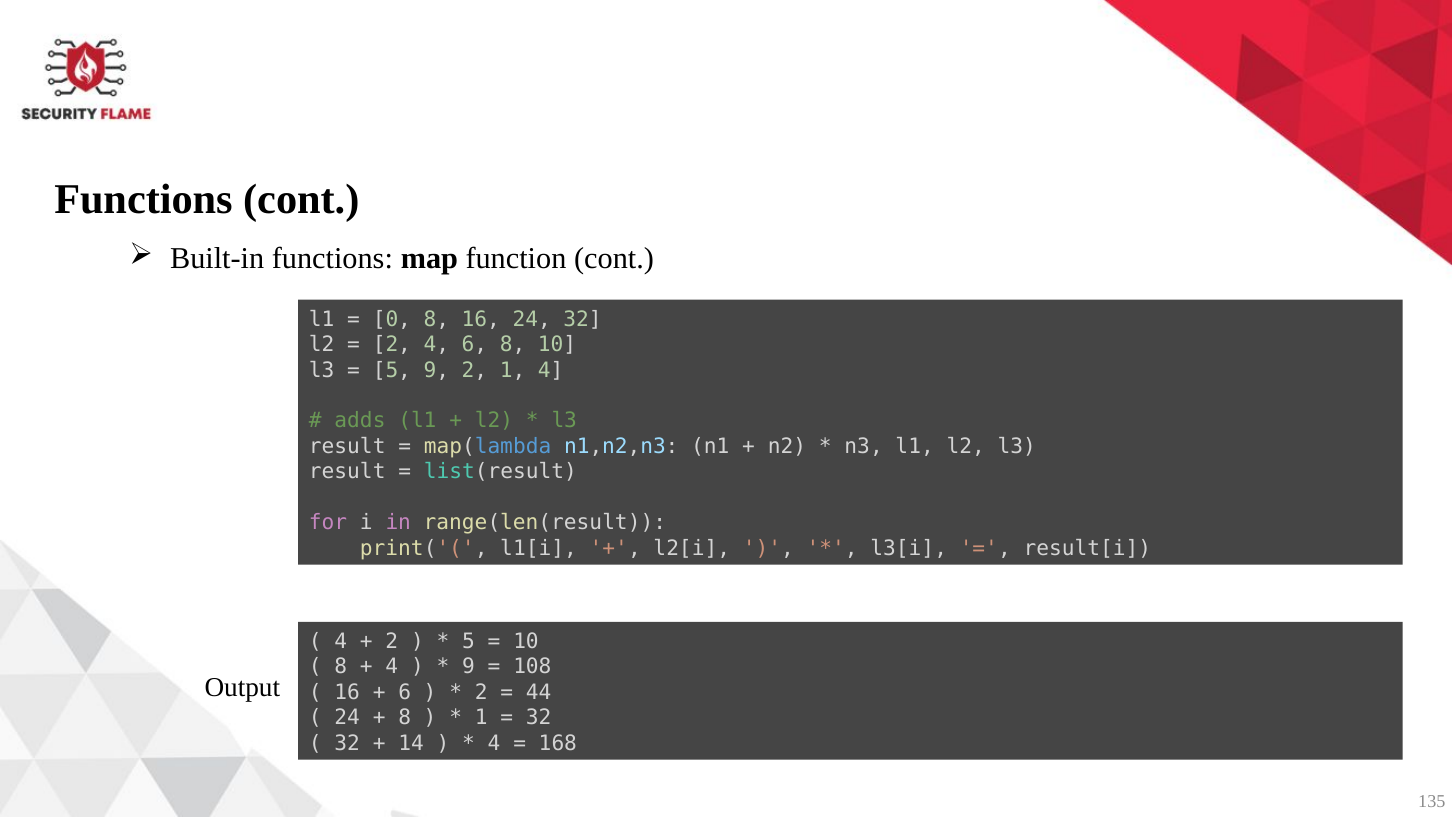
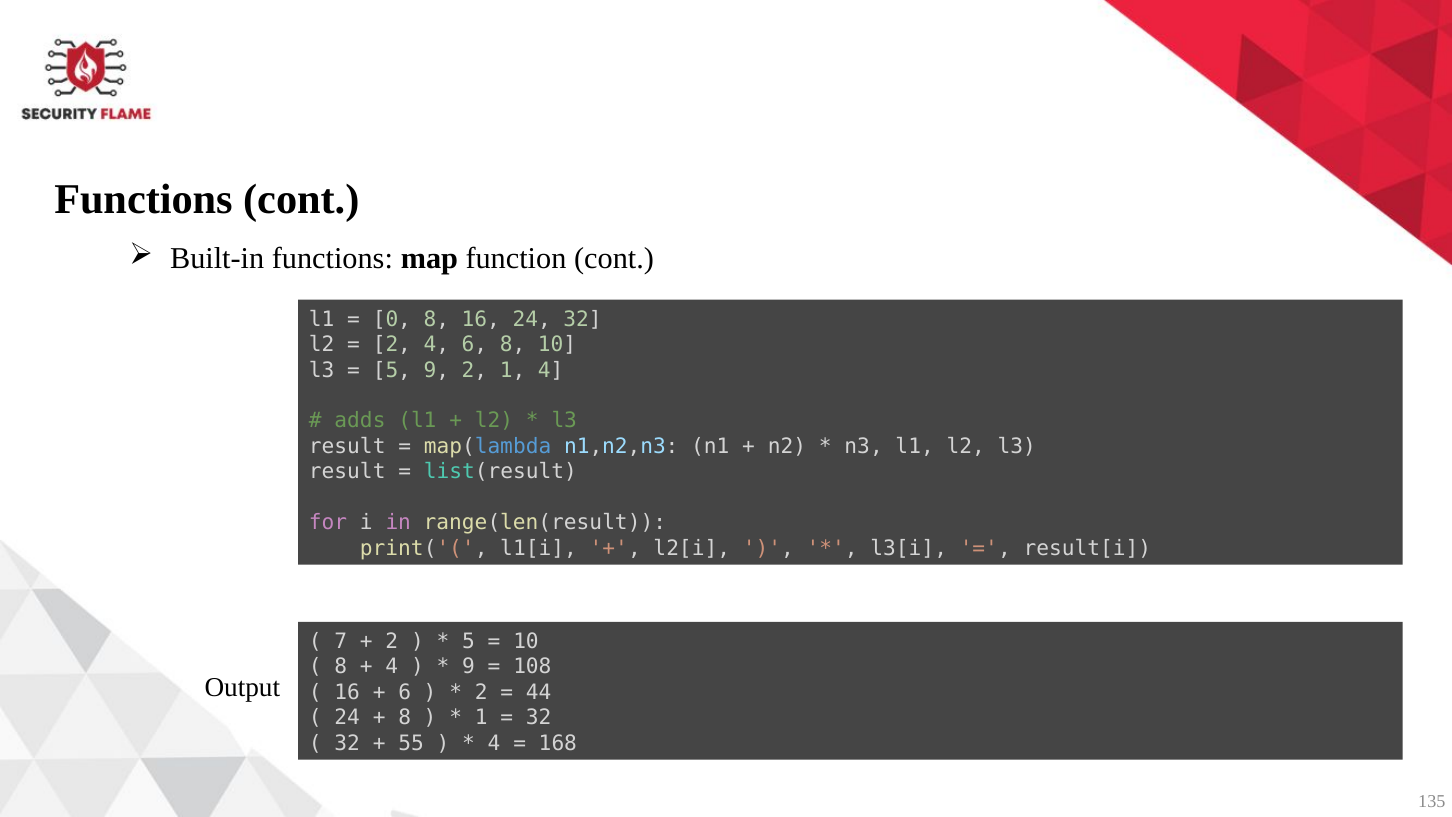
4: 4 -> 7 (341, 641)
14: 14 -> 55 (411, 743)
